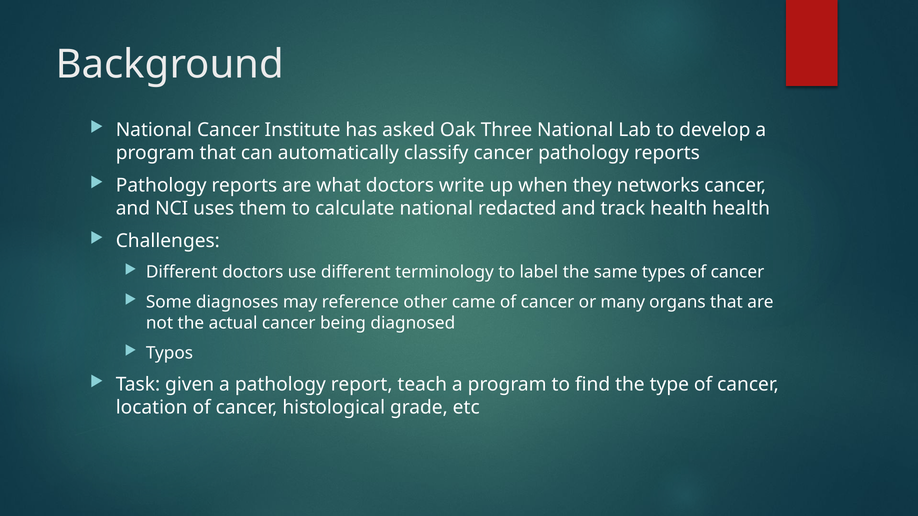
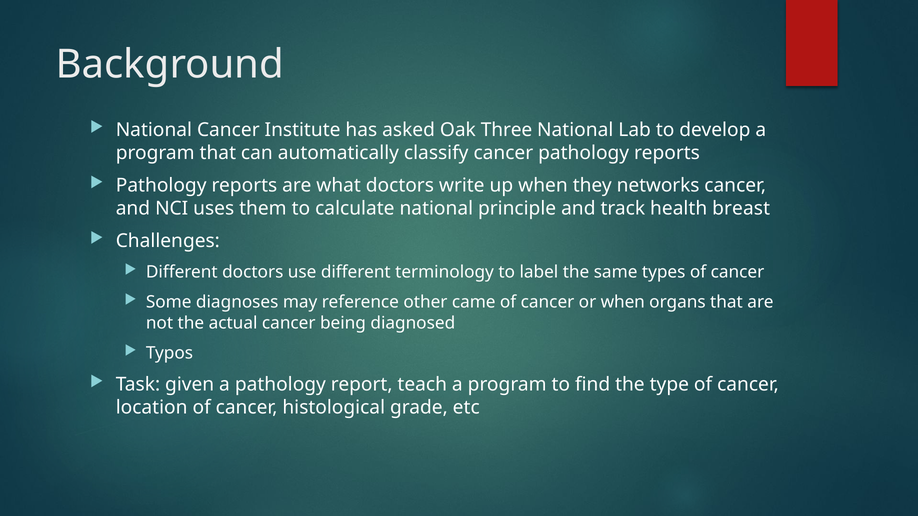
redacted: redacted -> principle (517, 208)
health health: health -> breast (741, 208)
or many: many -> when (623, 302)
